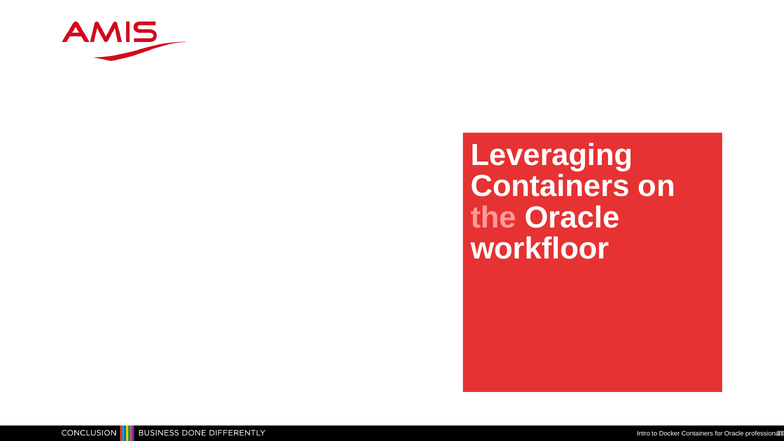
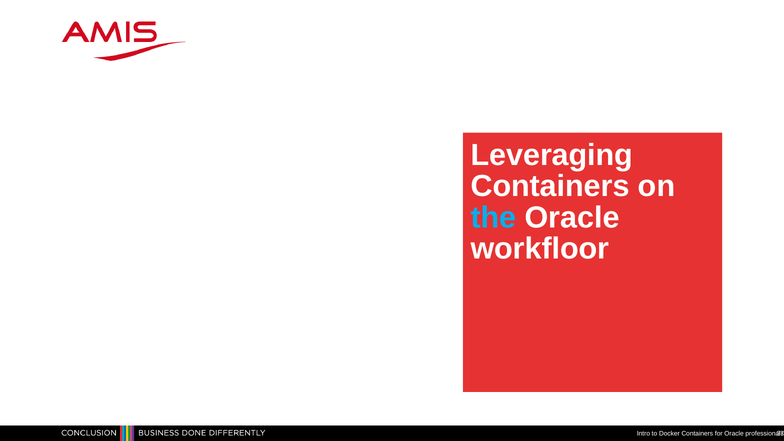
the colour: pink -> light blue (494, 217)
